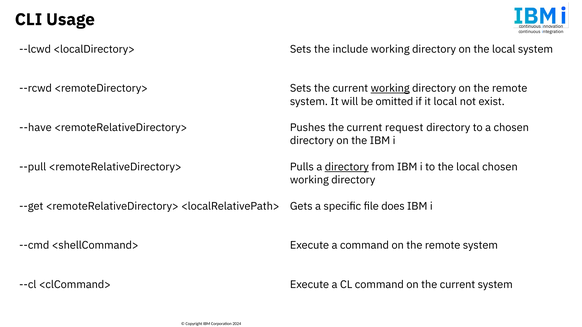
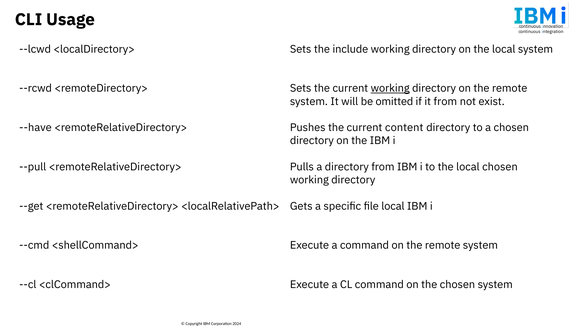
it local: local -> from (445, 102)
request: request -> content (404, 128)
directory underline: present -> none (347, 167)
file does: does -> local (393, 206)
on the current: current -> chosen (457, 285)
